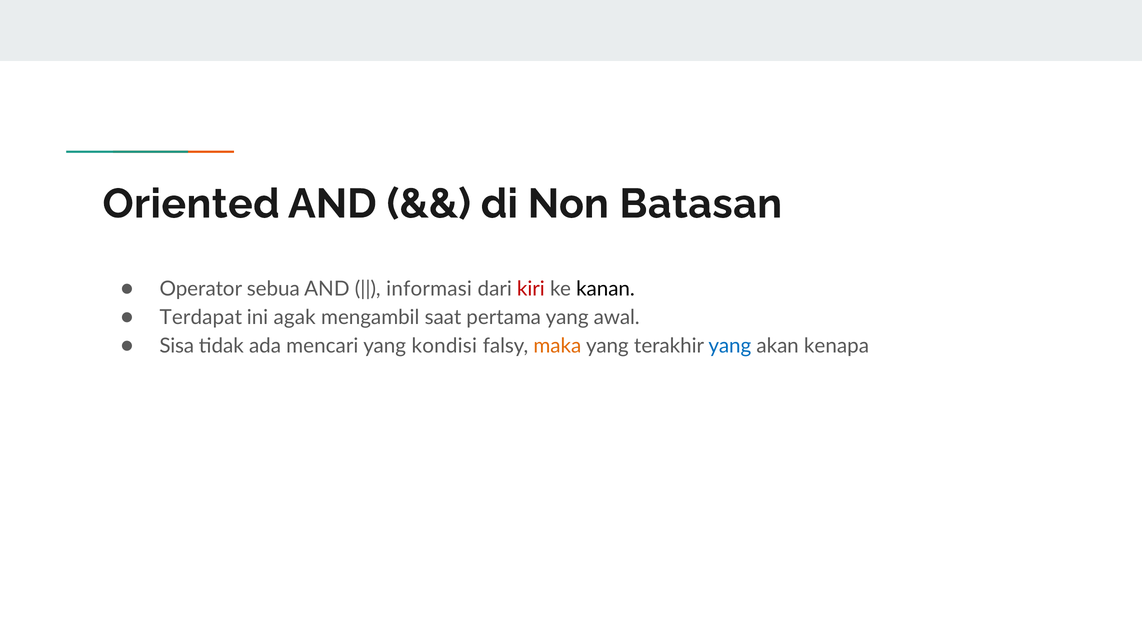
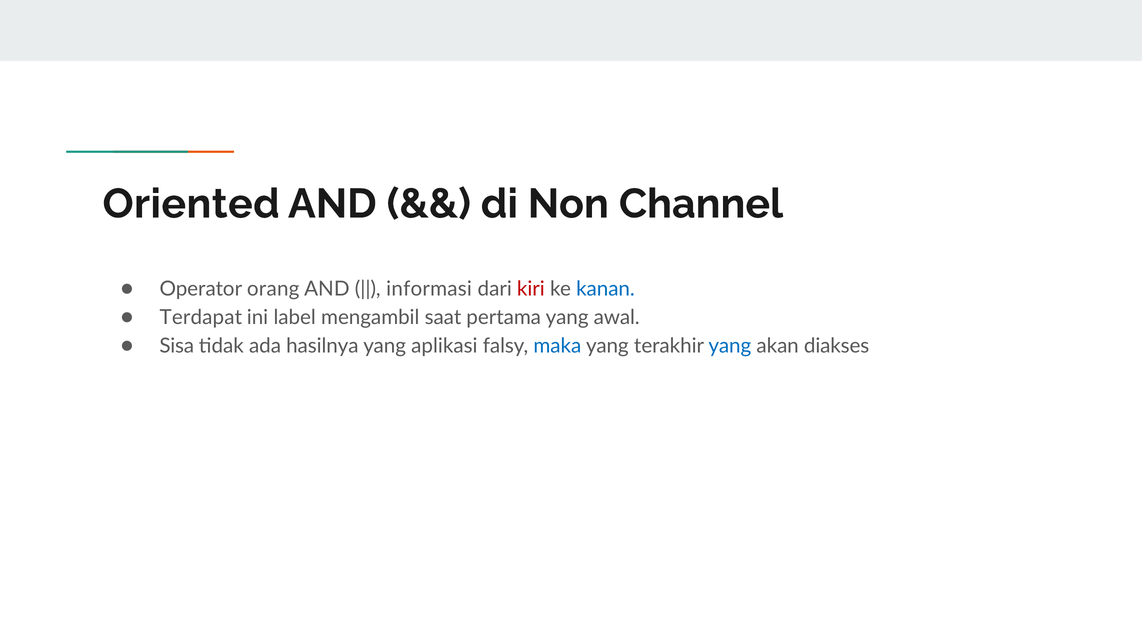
Batasan: Batasan -> Channel (701, 204)
sebua: sebua -> orang (273, 289)
kanan colour: black -> blue (605, 289)
agak: agak -> label (295, 317)
mencari: mencari -> hasilnya (322, 346)
kondisi: kondisi -> aplikasi (444, 346)
maka colour: orange -> blue (557, 346)
kenapa: kenapa -> diakses (837, 346)
